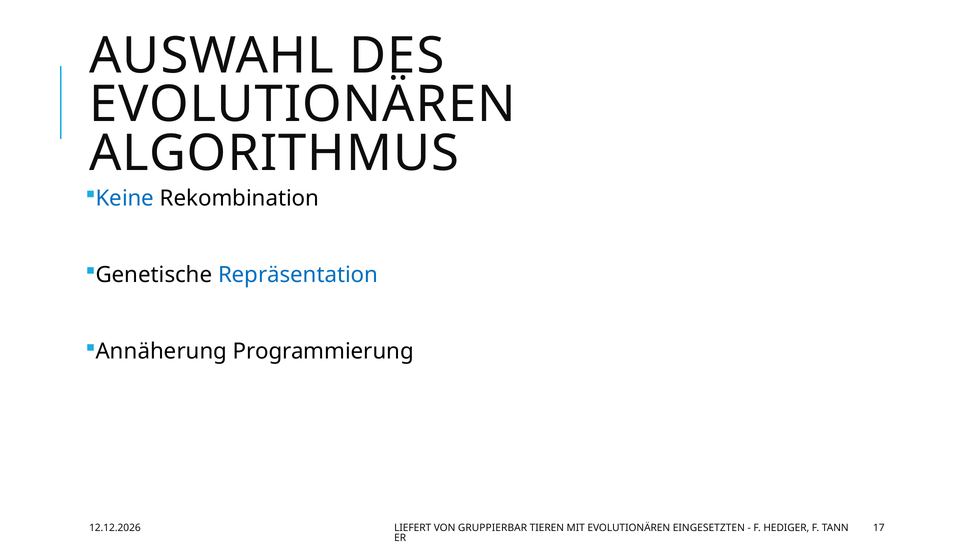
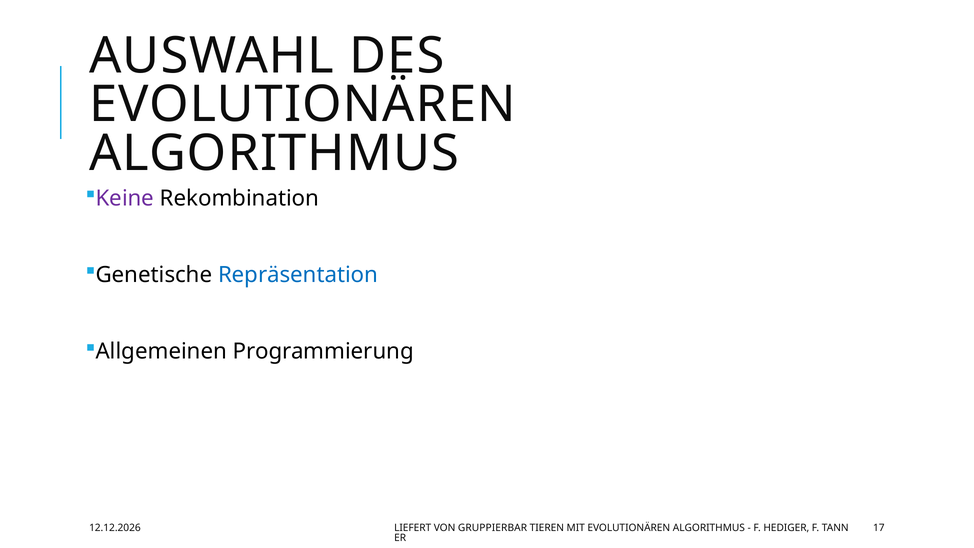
Keine colour: blue -> purple (125, 198)
Annäherung: Annäherung -> Allgemeinen (161, 351)
MIT EVOLUTIONÄREN EINGESETZTEN: EINGESETZTEN -> ALGORITHMUS (709, 528)
